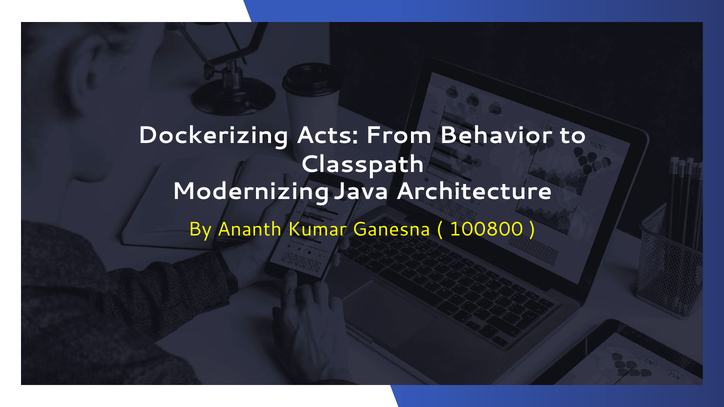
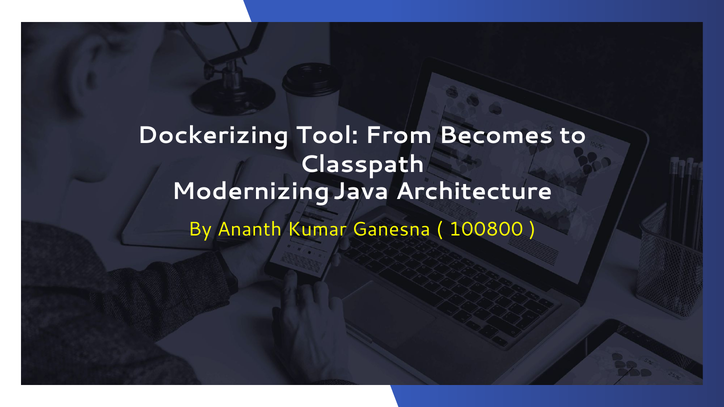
Acts: Acts -> Tool (327, 136)
Behavior: Behavior -> Becomes (496, 136)
